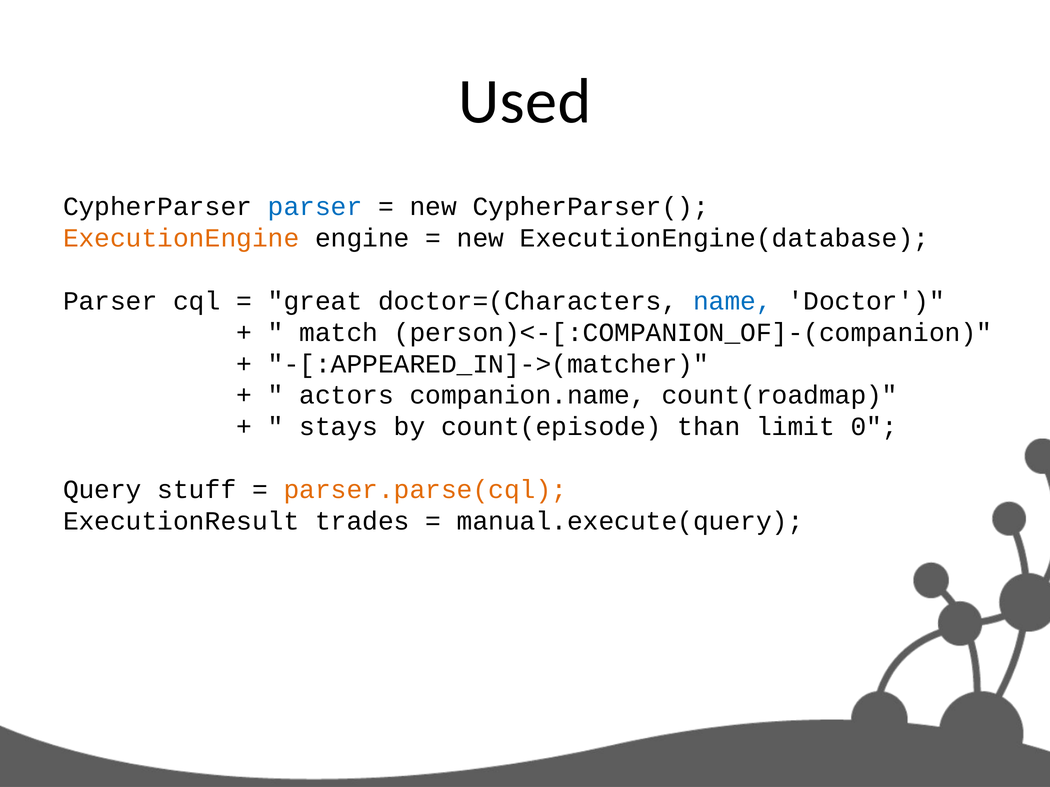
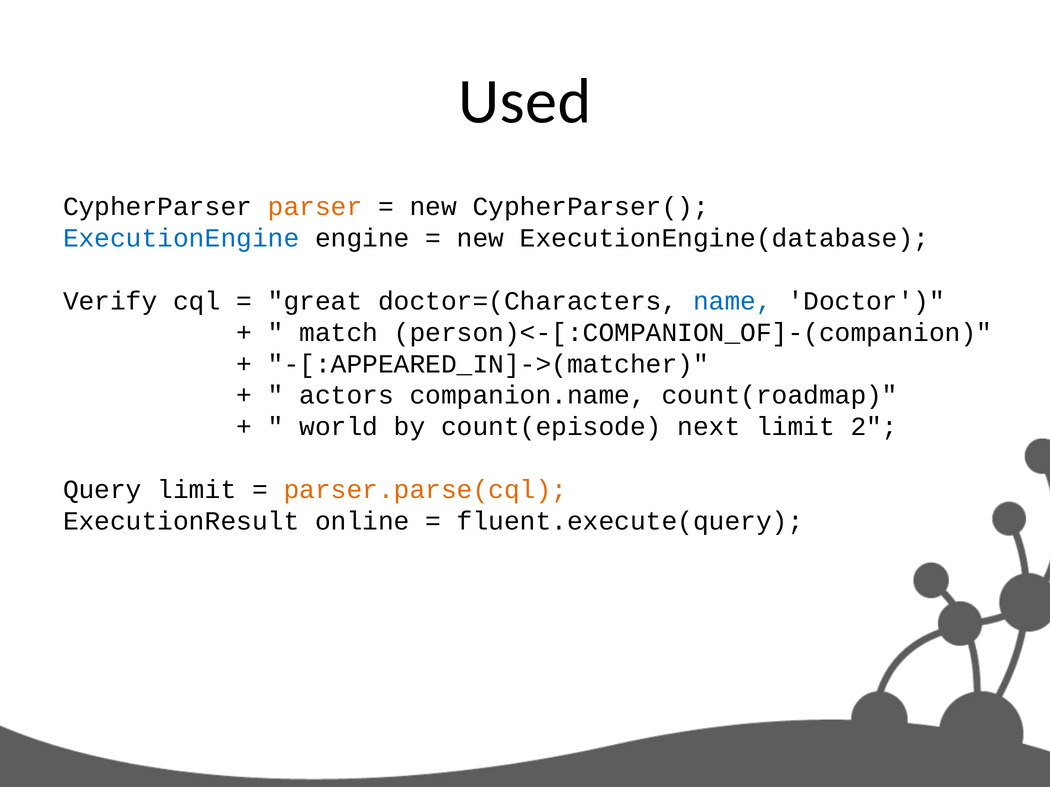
parser colour: blue -> orange (315, 207)
ExecutionEngine colour: orange -> blue (181, 238)
Parser: Parser -> Verify (110, 301)
stays: stays -> world (339, 427)
than: than -> next (709, 427)
0: 0 -> 2 (874, 427)
Query stuff: stuff -> limit (197, 490)
trades: trades -> online (362, 522)
manual.execute(query: manual.execute(query -> fluent.execute(query (630, 522)
